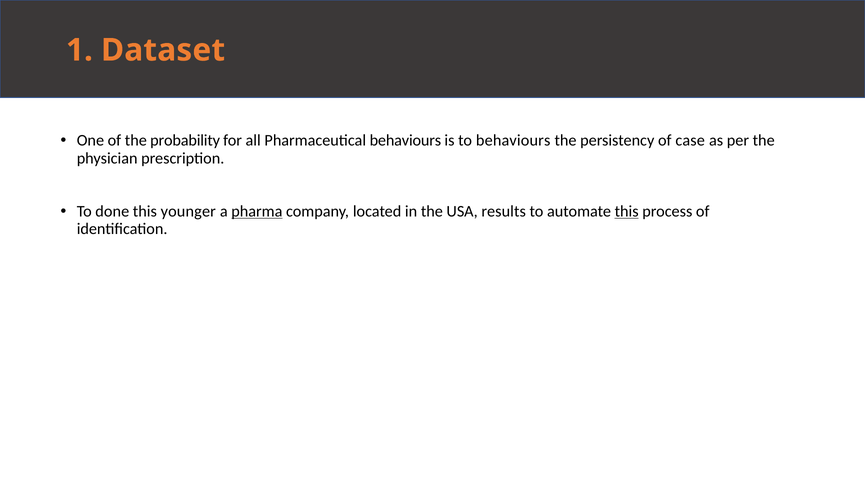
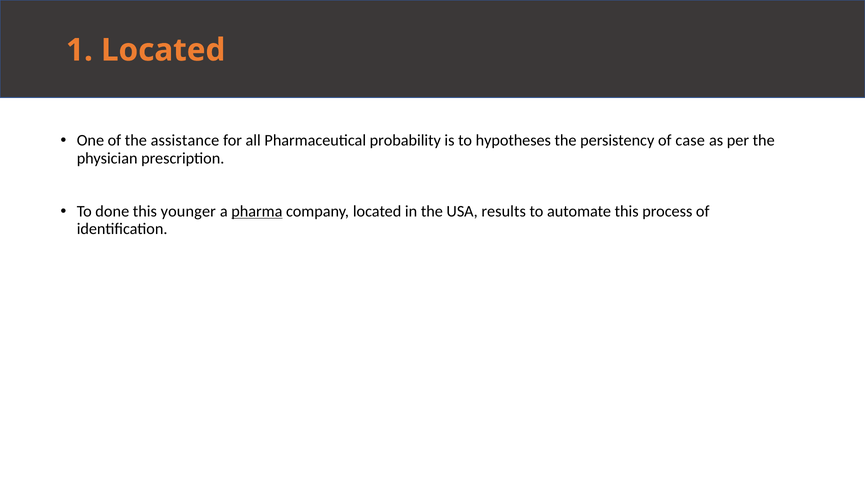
1 Dataset: Dataset -> Located (163, 50)
probability: probability -> assistance (185, 141)
Pharmaceutical behaviours: behaviours -> probability (405, 141)
to behaviours: behaviours -> hypotheses (513, 141)
this underline: present -> none (627, 211)
